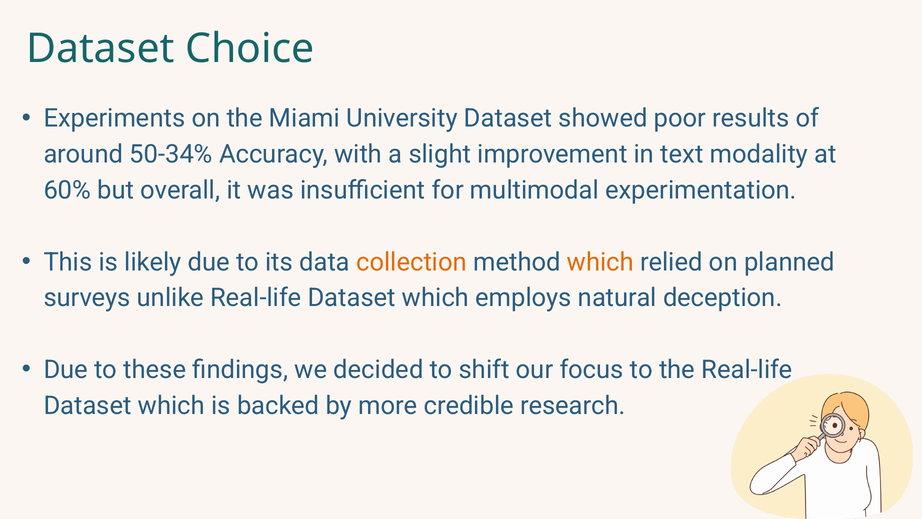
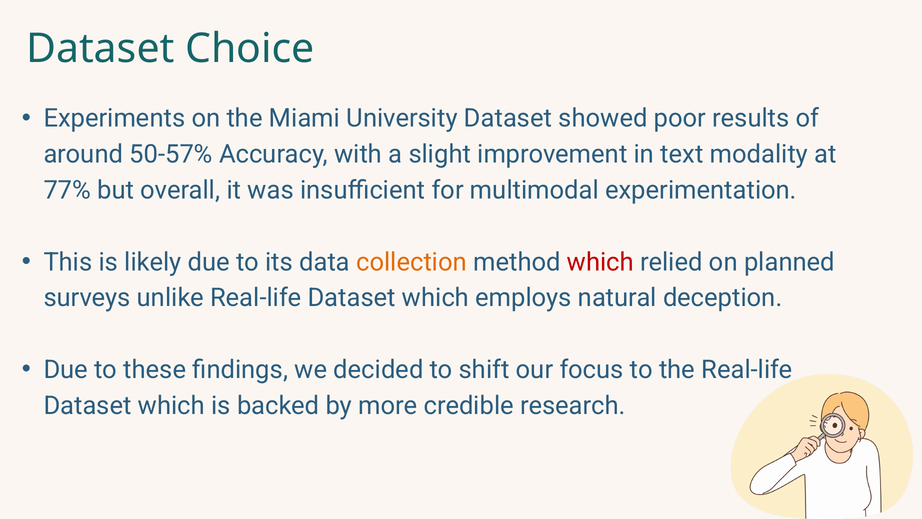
50-34%: 50-34% -> 50-57% (171, 154)
60%: 60% -> 77% (67, 190)
which colour: orange -> red (600, 262)
